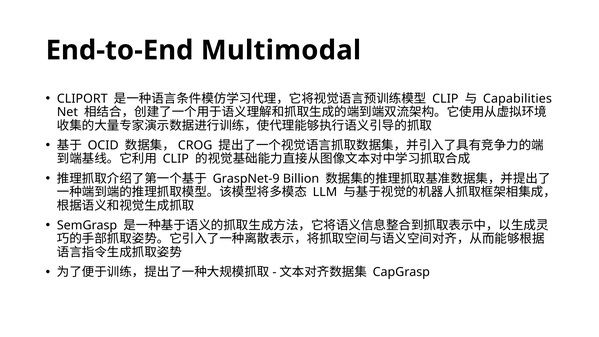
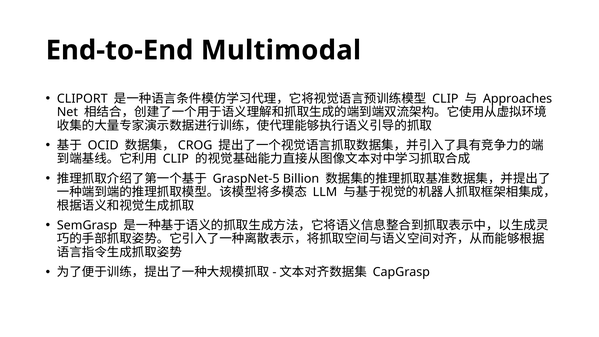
Capabilities: Capabilities -> Approaches (518, 99)
GraspNet-9: GraspNet-9 -> GraspNet-5 (246, 179)
